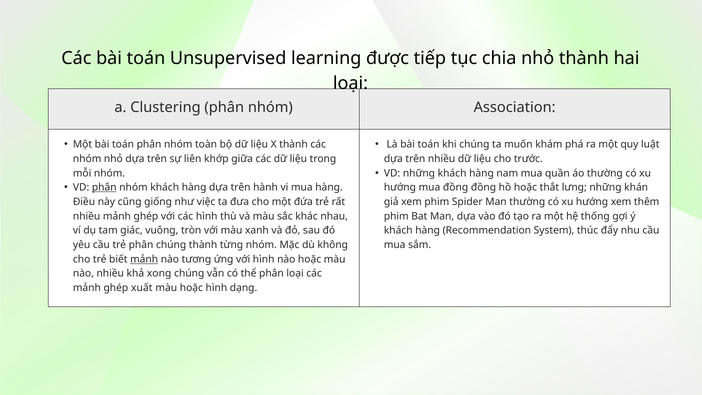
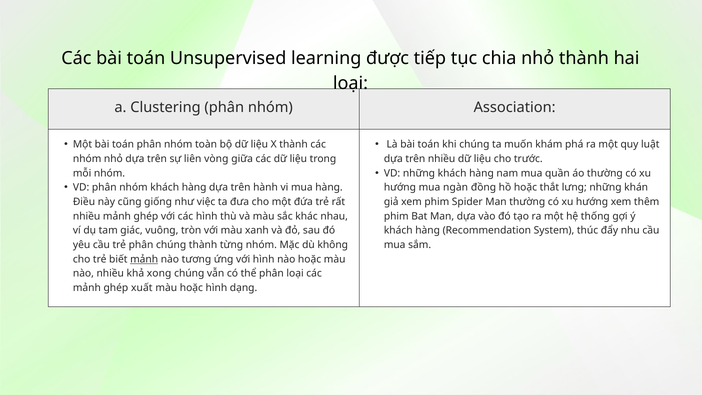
khớp: khớp -> vòng (216, 159)
phân underline: present -> none (104, 187)
mua đồng: đồng -> ngàn (456, 187)
